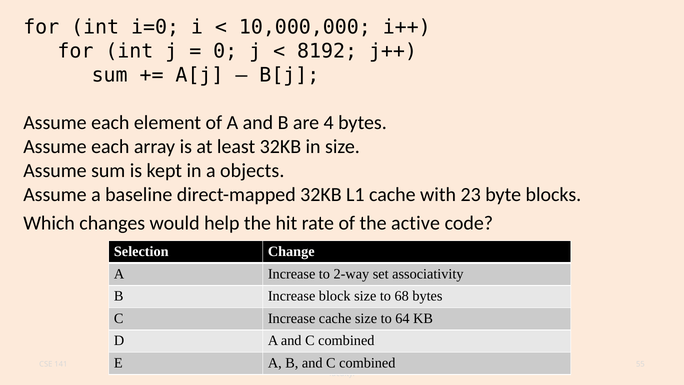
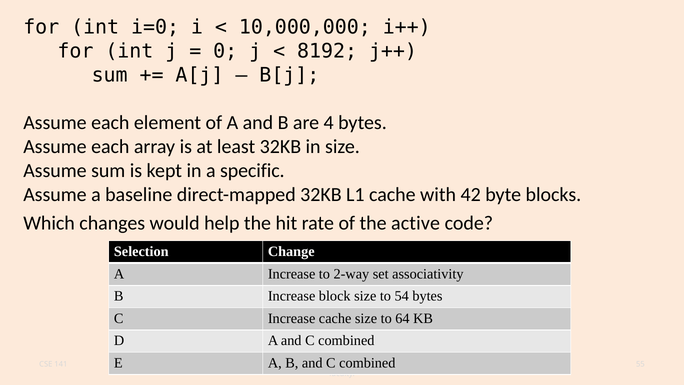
objects: objects -> specific (252, 171)
23: 23 -> 42 (471, 195)
68: 68 -> 54 (402, 296)
